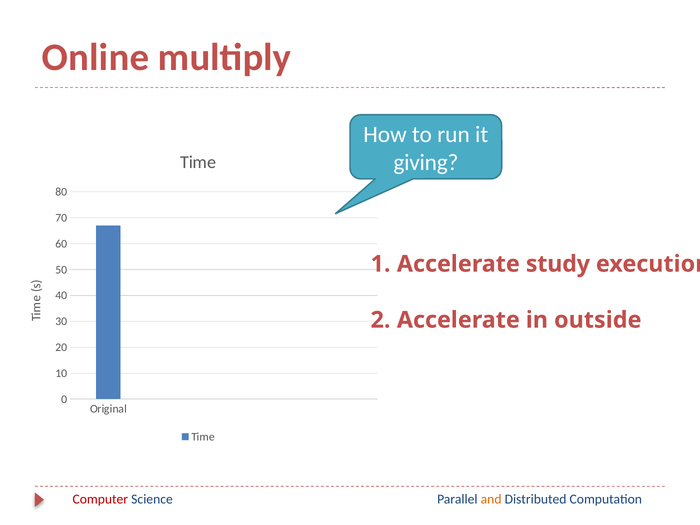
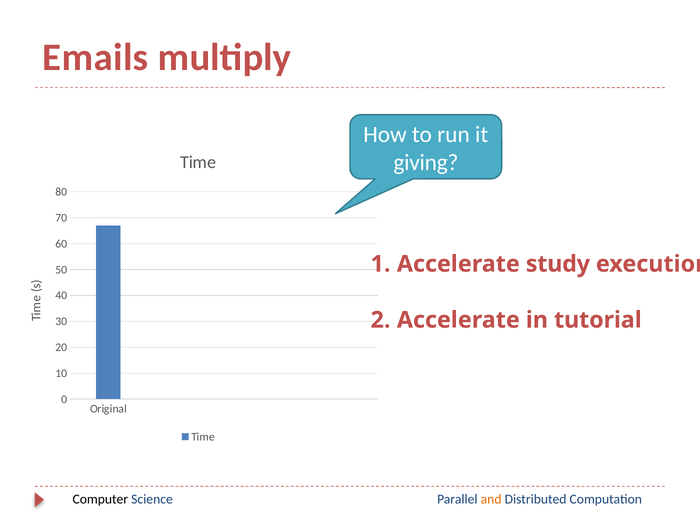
Online: Online -> Emails (95, 58)
outside: outside -> tutorial (598, 320)
Computer colour: red -> black (100, 499)
